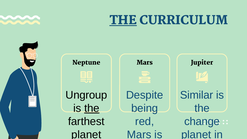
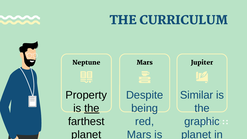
THE underline: present -> none (123, 20)
Ungroup: Ungroup -> Property (86, 95)
change: change -> graphic (202, 121)
